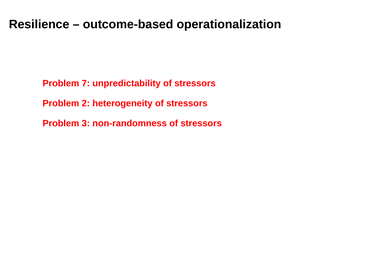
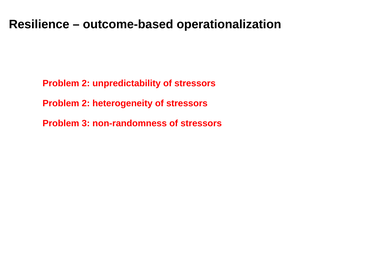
7: 7 -> 2 (86, 84)
